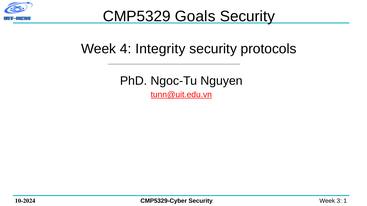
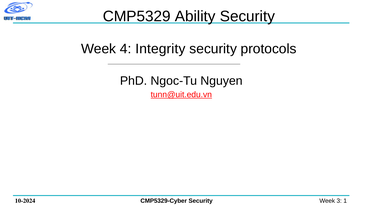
Goals: Goals -> Ability (195, 16)
